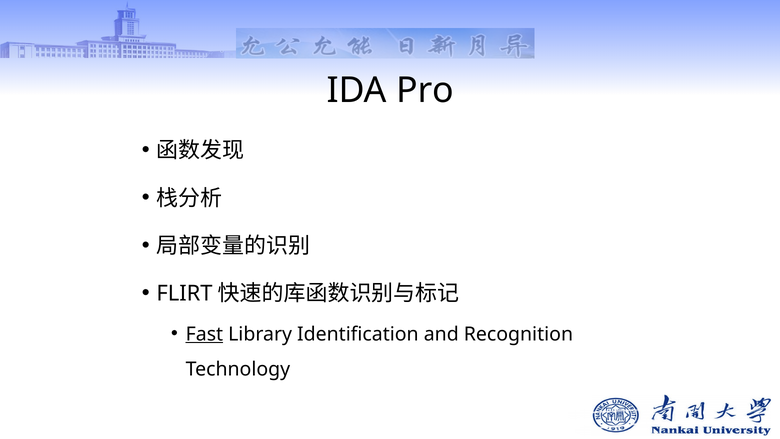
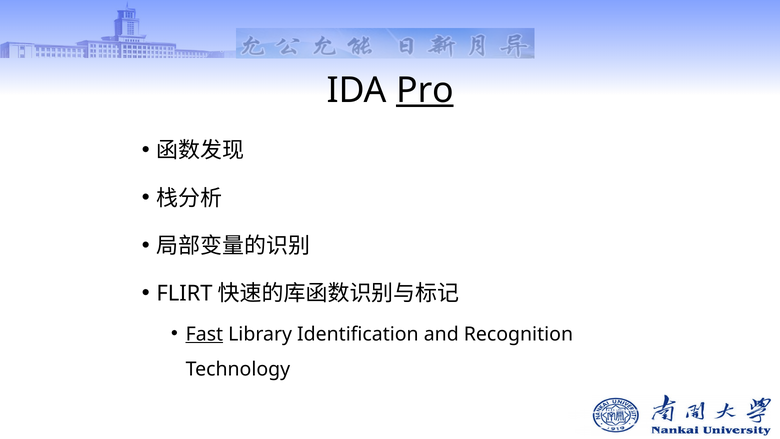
Pro underline: none -> present (425, 90)
